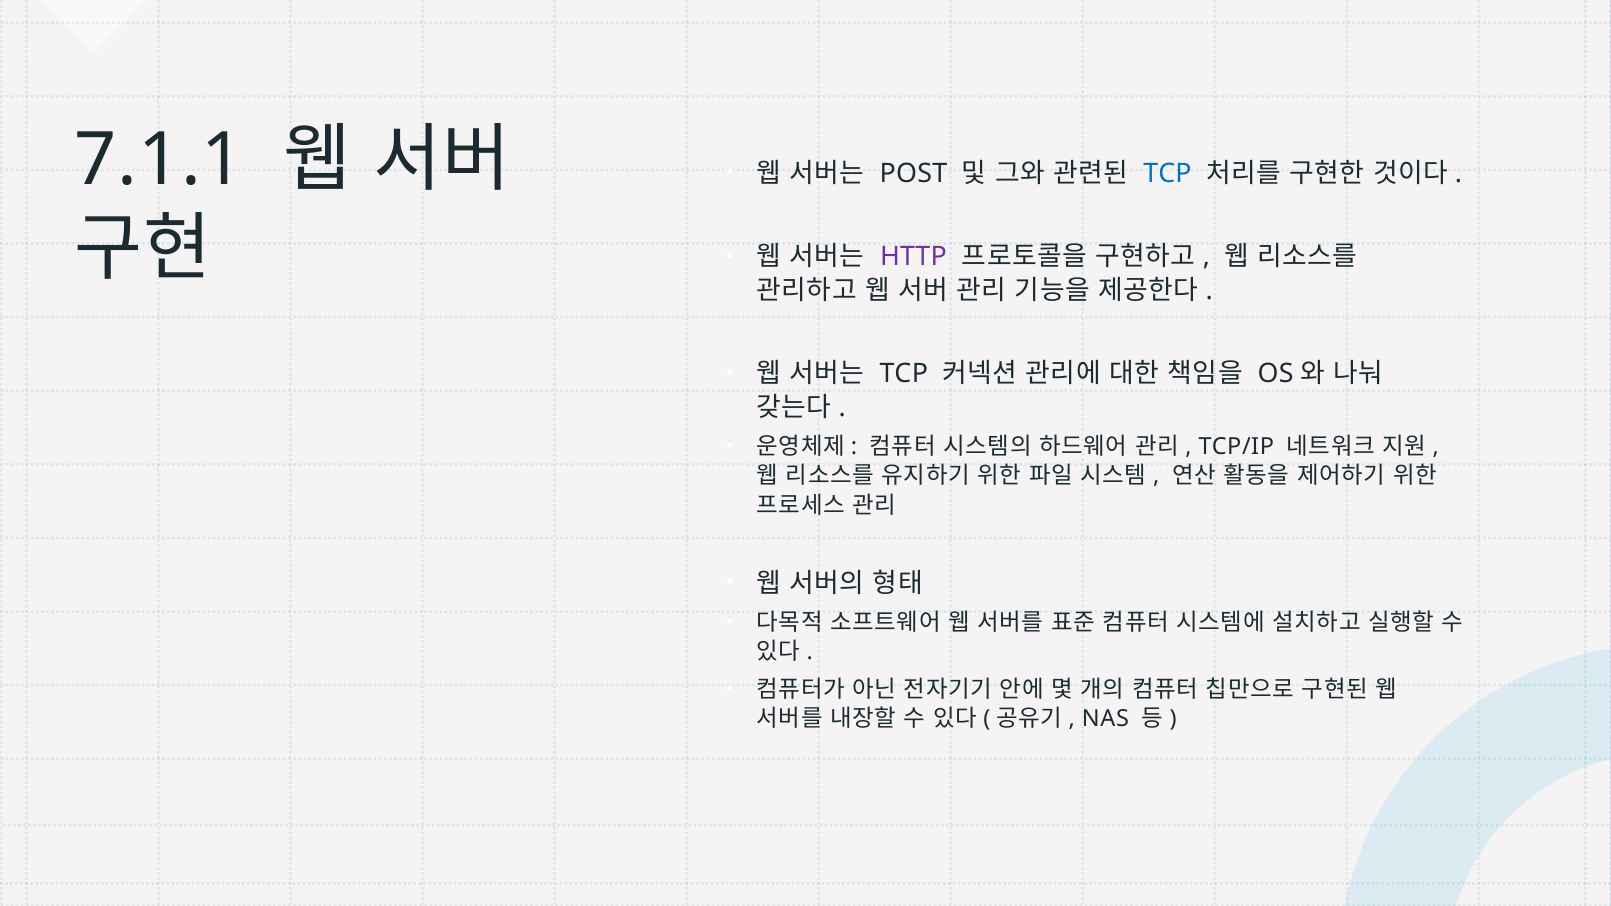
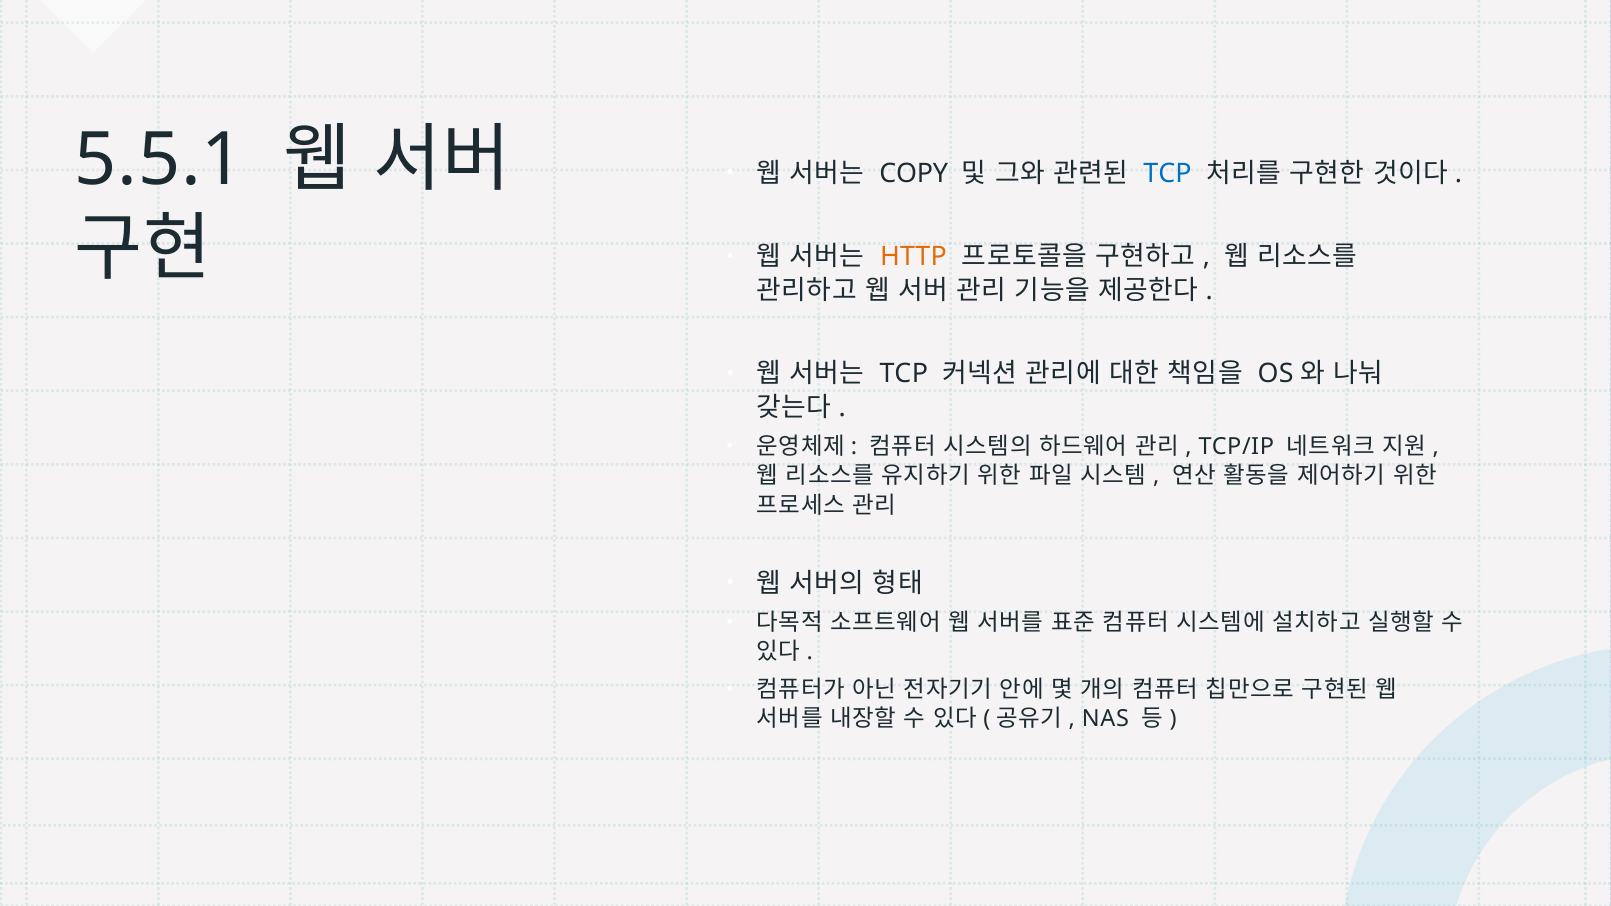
7.1.1: 7.1.1 -> 5.5.1 (159, 160)
POST: POST -> COPY (914, 173)
HTTP colour: purple -> orange (913, 257)
